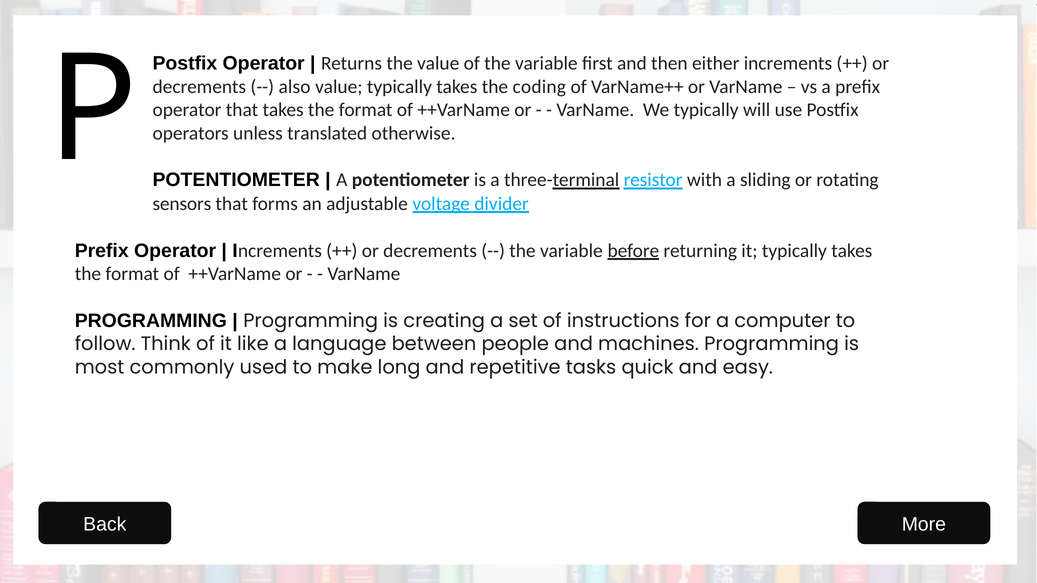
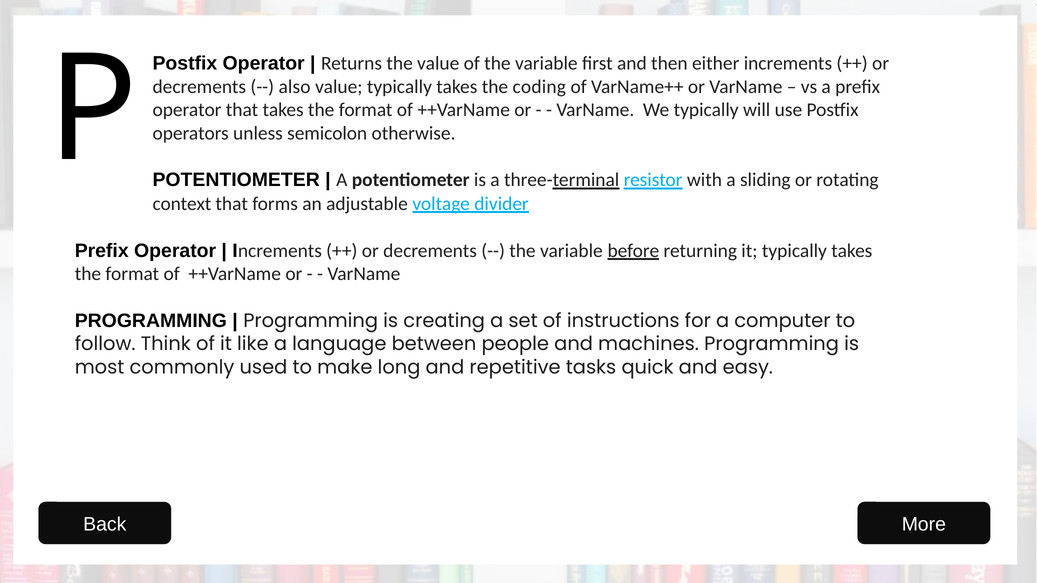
translated: translated -> semicolon (327, 133)
sensors: sensors -> context (182, 204)
